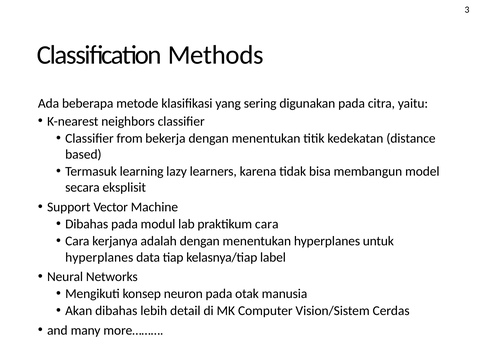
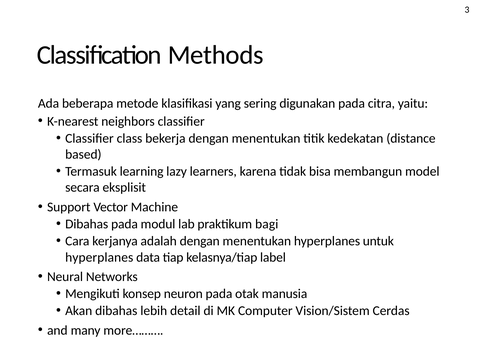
from: from -> class (130, 138)
praktikum cara: cara -> bagi (267, 224)
